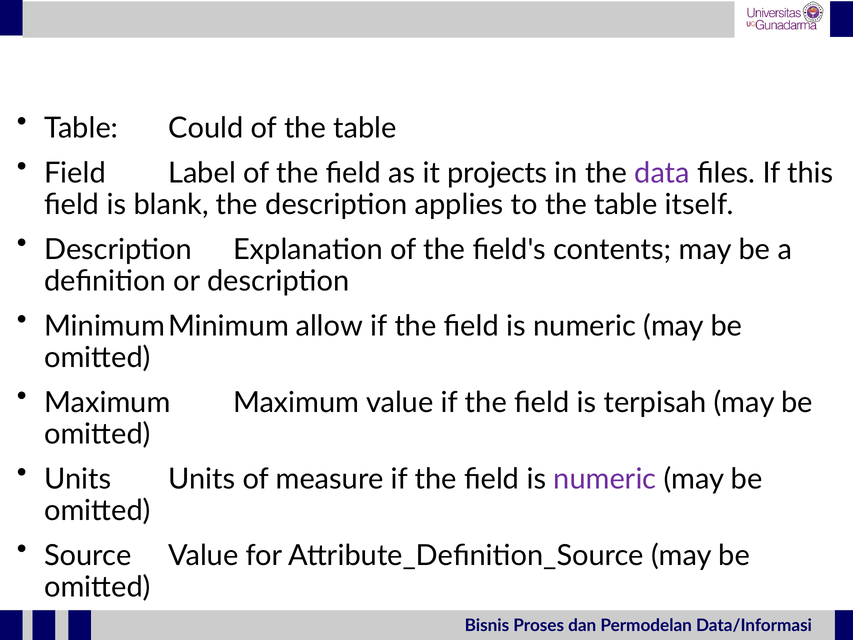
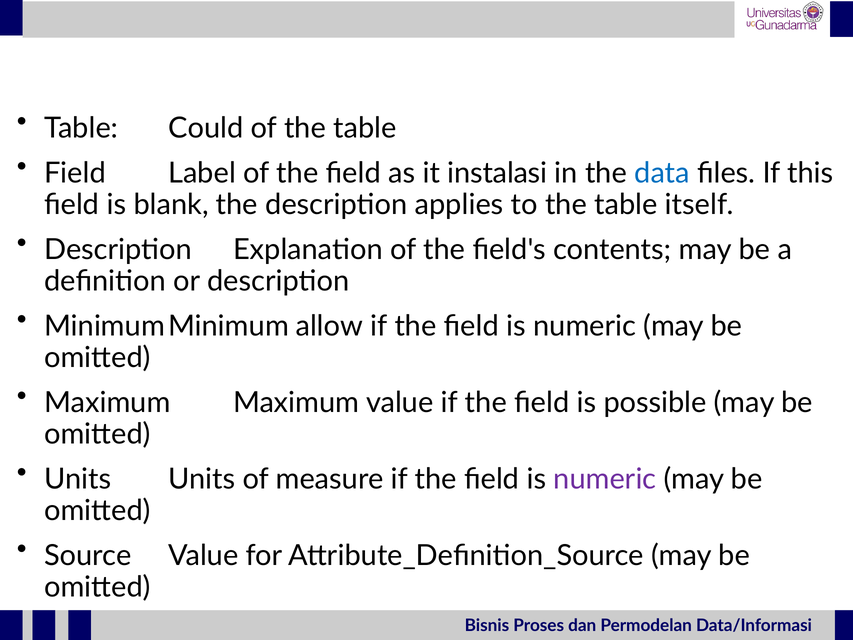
projects: projects -> instalasi (497, 173)
data colour: purple -> blue (662, 173)
terpisah: terpisah -> possible (655, 403)
